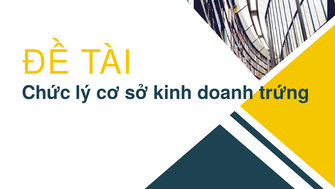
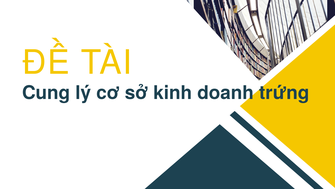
Chức: Chức -> Cung (46, 93)
